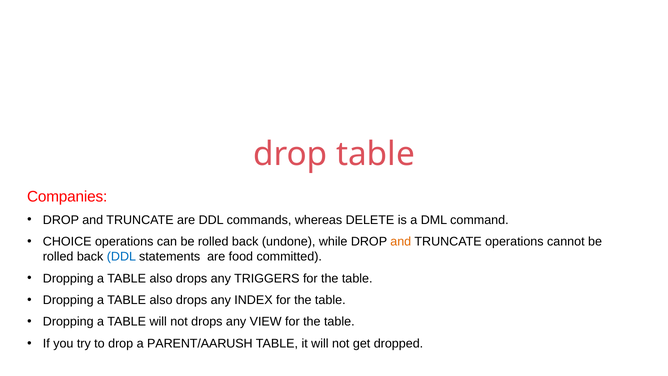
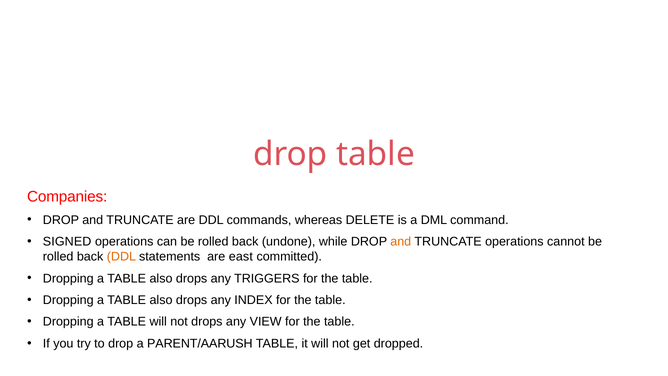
CHOICE: CHOICE -> SIGNED (67, 242)
DDL colour: blue -> orange (121, 257)
food: food -> east (241, 257)
